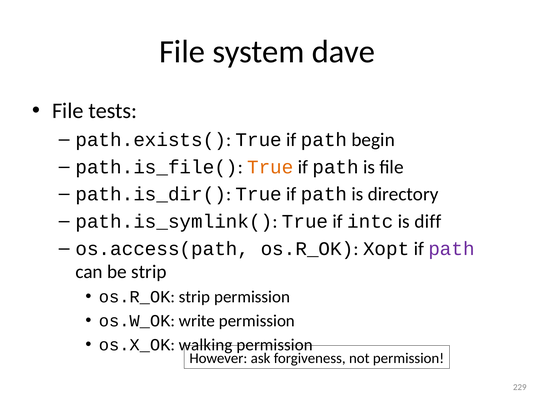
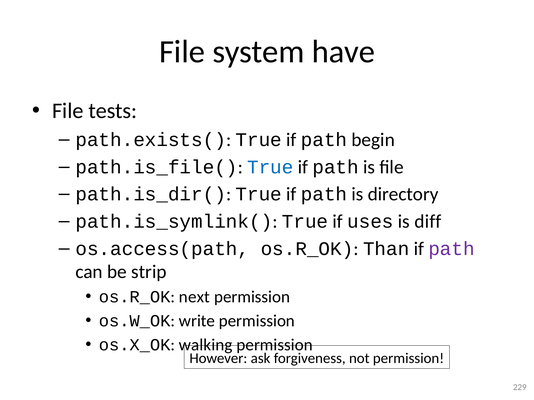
dave: dave -> have (343, 52)
True colour: orange -> blue (270, 167)
intc: intc -> uses (370, 222)
Xopt: Xopt -> Than (386, 249)
os.R_OK strip: strip -> next (194, 297)
